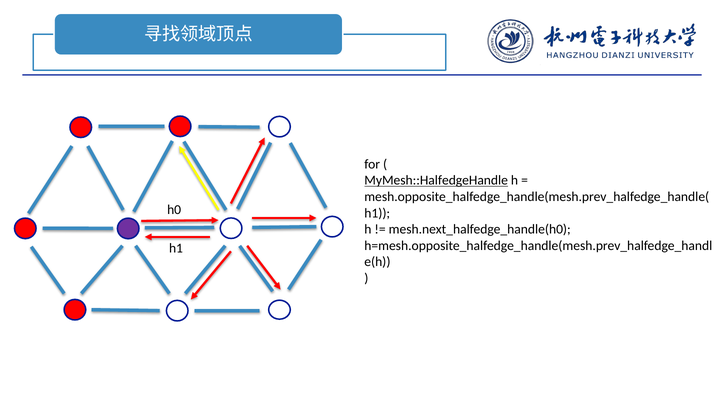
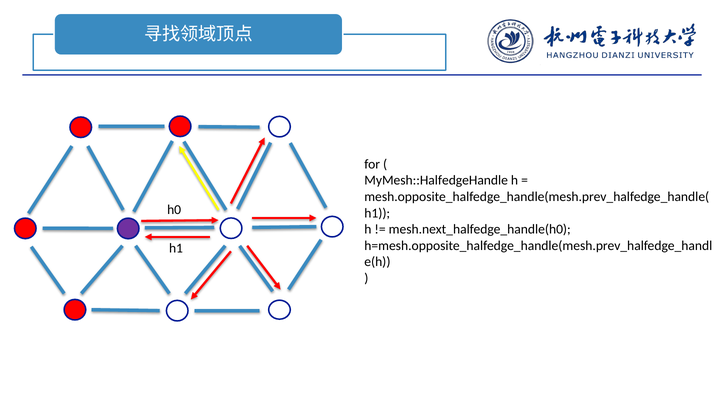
MyMesh::HalfedgeHandle underline: present -> none (436, 181)
